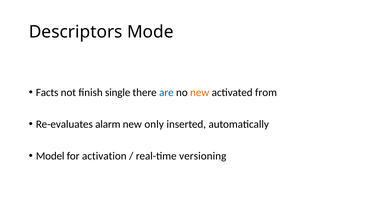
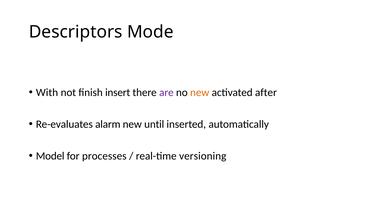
Facts: Facts -> With (47, 92)
single: single -> insert (118, 92)
are colour: blue -> purple (166, 92)
from: from -> after (266, 92)
only: only -> until (154, 124)
activation: activation -> processes (104, 156)
